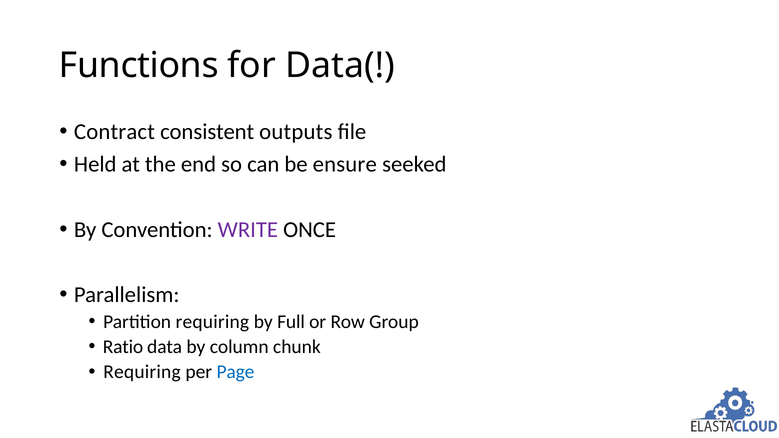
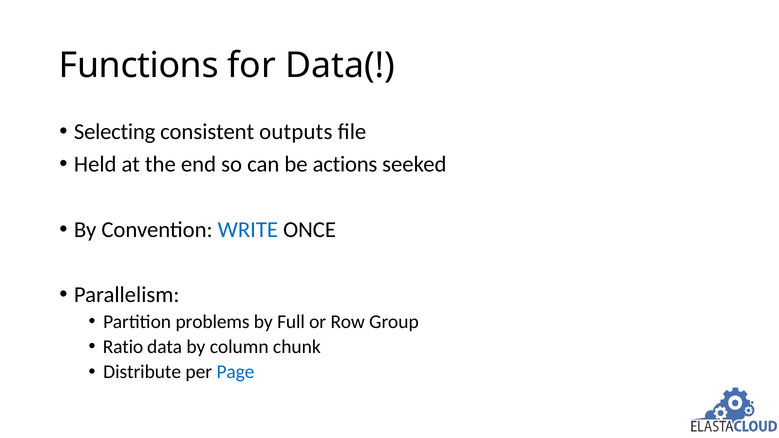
Contract: Contract -> Selecting (115, 132)
ensure: ensure -> actions (345, 164)
WRITE colour: purple -> blue (248, 230)
Partition requiring: requiring -> problems (213, 322)
Requiring: Requiring -> Distribute (142, 372)
